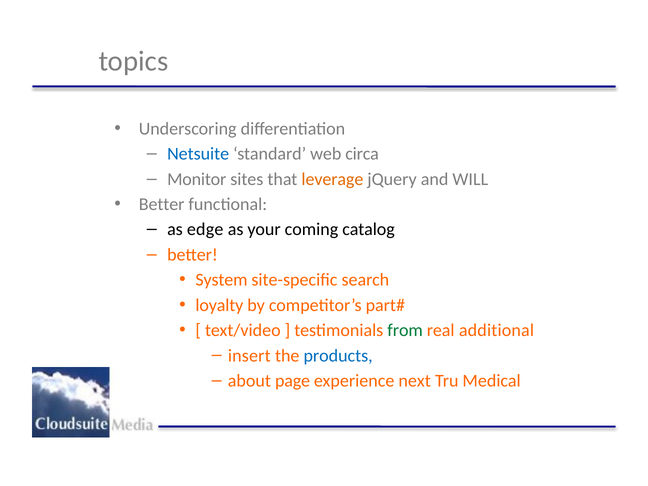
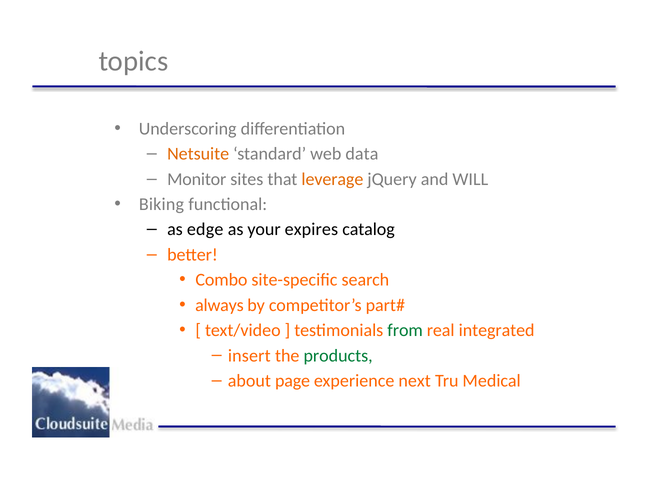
Netsuite colour: blue -> orange (198, 154)
circa: circa -> data (362, 154)
Better: Better -> Biking (161, 204)
coming: coming -> expires (311, 230)
System: System -> Combo (221, 280)
loyalty: loyalty -> always (219, 305)
additional: additional -> integrated (497, 330)
products colour: blue -> green (338, 356)
